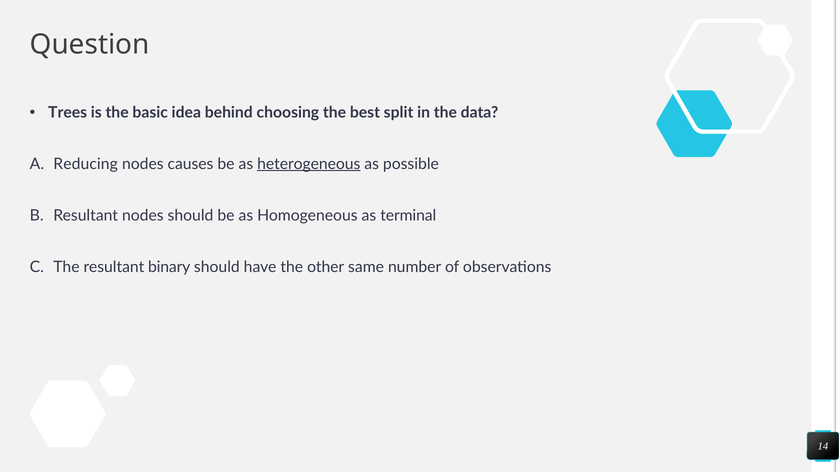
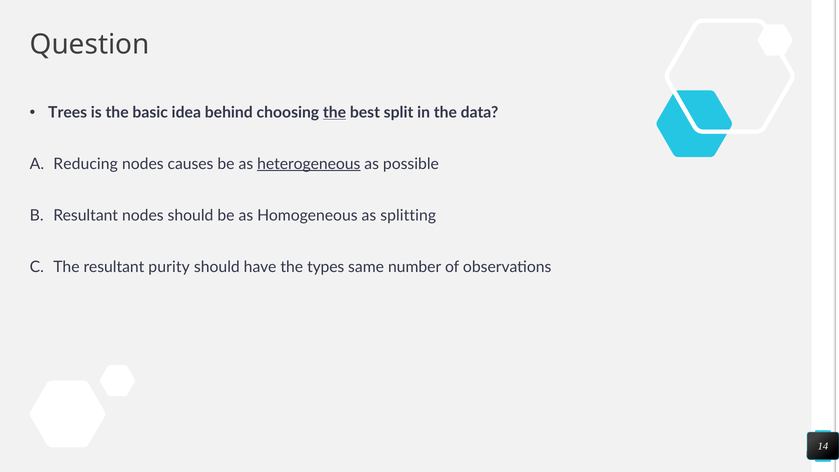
the underline: none -> present (335, 112)
terminal: terminal -> splitting (408, 215)
binary: binary -> purity (169, 267)
other: other -> types (326, 267)
